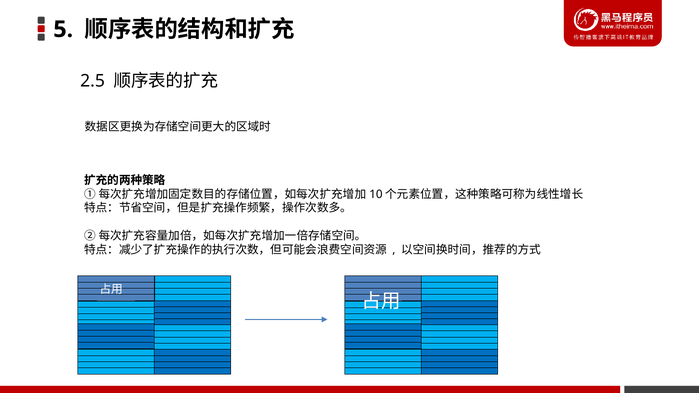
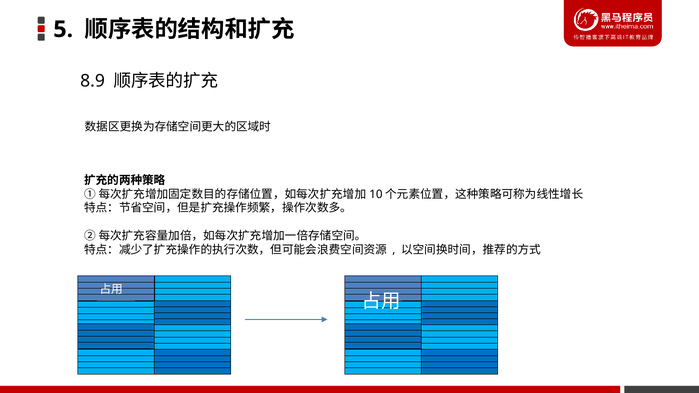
2.5: 2.5 -> 8.9 (93, 81)
